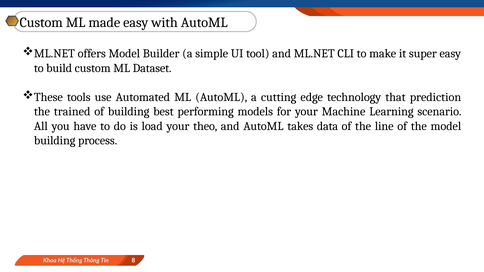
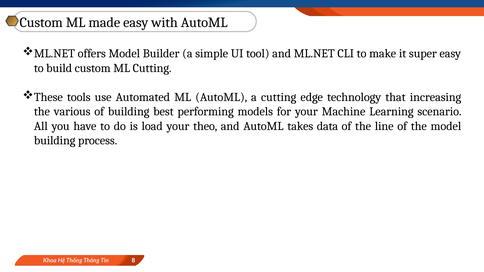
ML Dataset: Dataset -> Cutting (152, 68)
prediction: prediction -> increasing (436, 97)
trained: trained -> various (72, 112)
